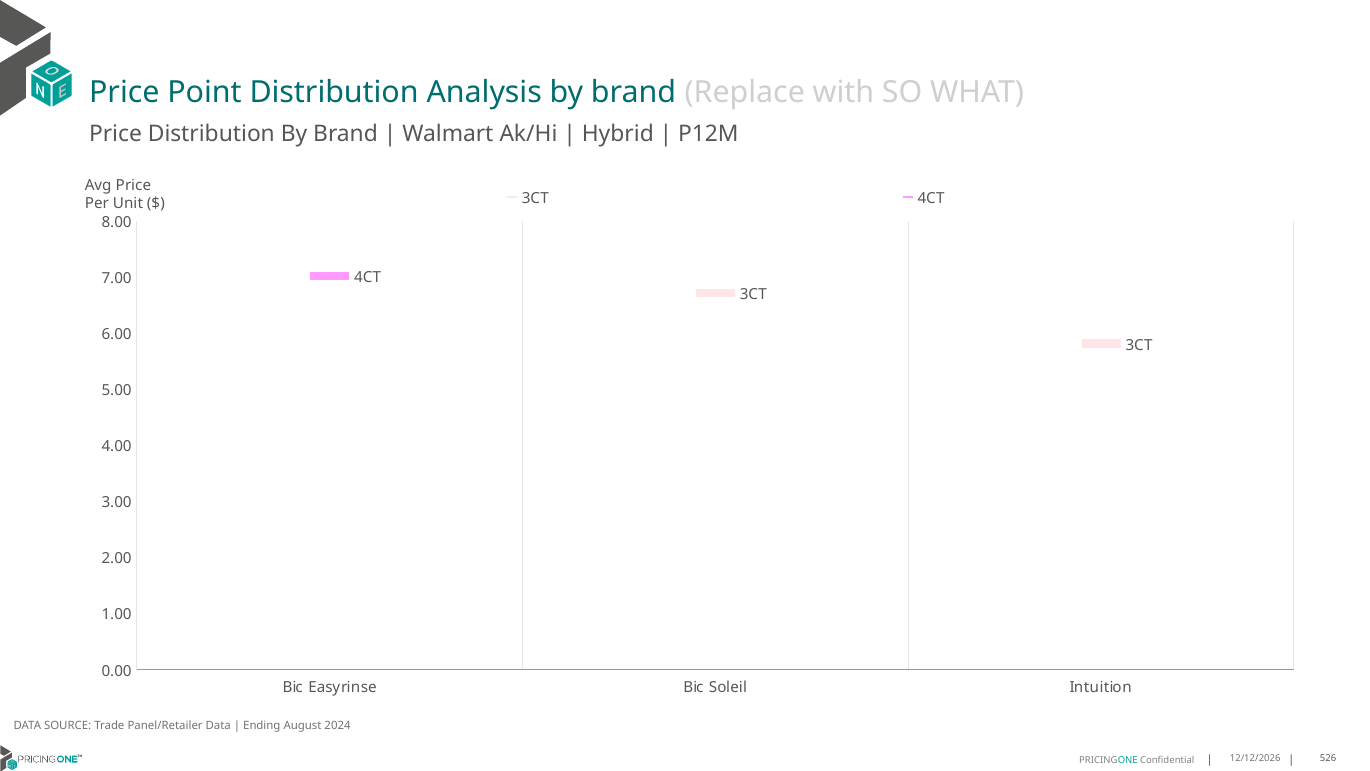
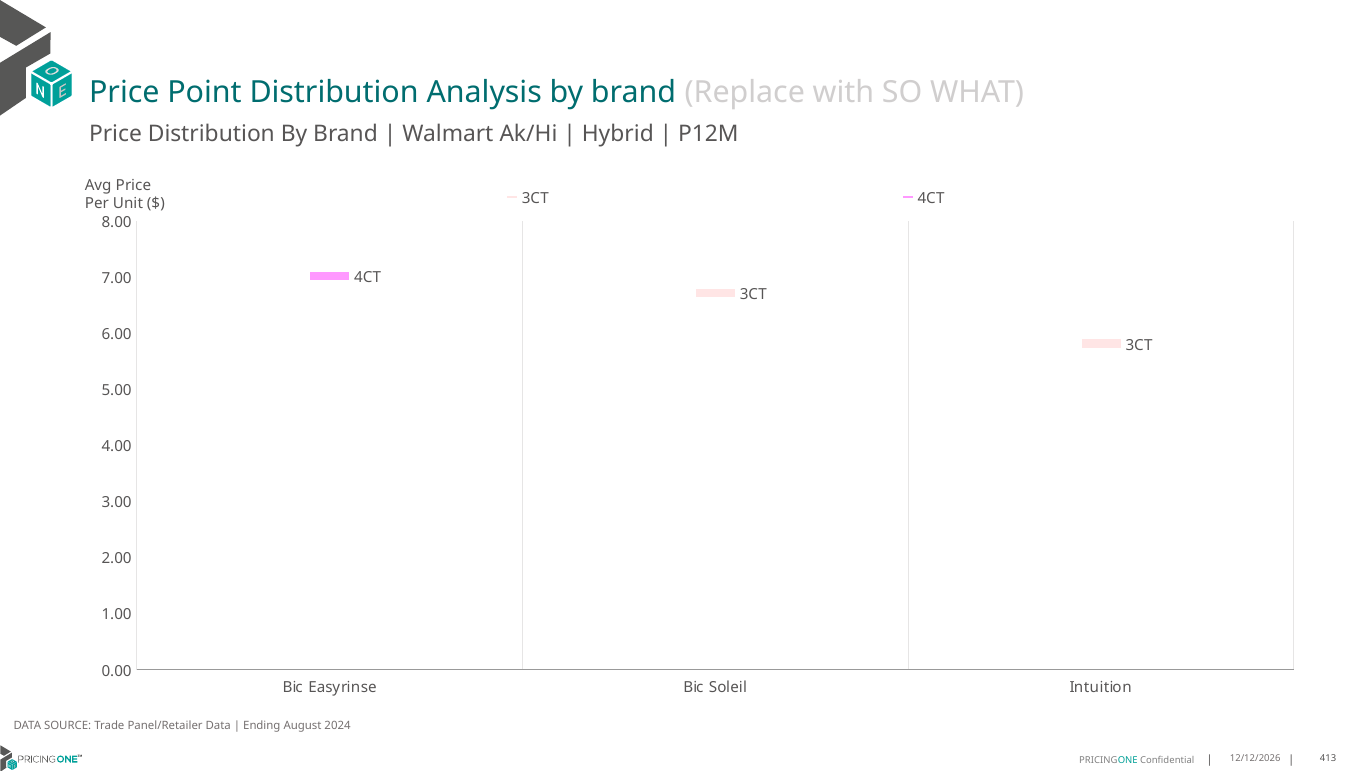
526: 526 -> 413 (1328, 758)
